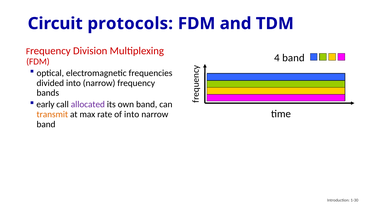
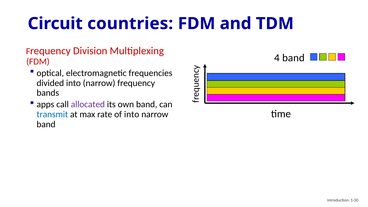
protocols: protocols -> countries (130, 24)
early: early -> apps (45, 104)
transmit colour: orange -> blue (52, 114)
